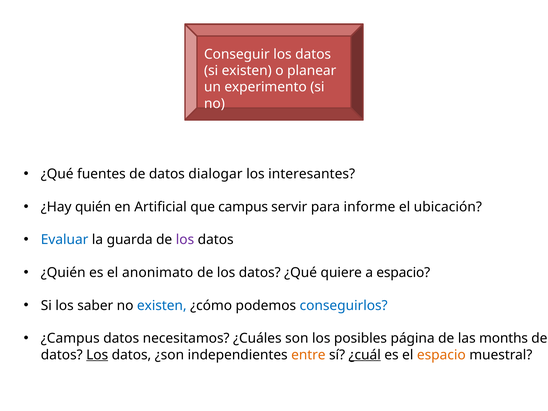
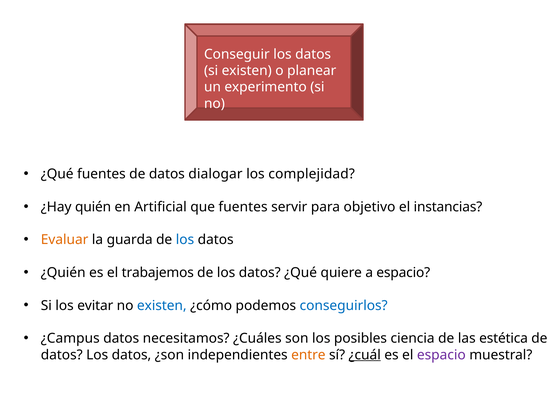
interesantes: interesantes -> complejidad (312, 174)
que campus: campus -> fuentes (243, 207)
informe: informe -> objetivo (369, 207)
ubicación: ubicación -> instancias (448, 207)
Evaluar colour: blue -> orange (65, 240)
los colour: purple -> blue (185, 240)
anonimato: anonimato -> trabajemos (158, 273)
saber: saber -> evitar (95, 306)
página: página -> ciencia (413, 338)
months: months -> estética (504, 338)
Los underline: present -> none (97, 355)
espacio colour: orange -> purple (441, 355)
